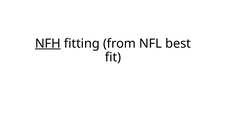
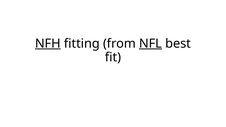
NFL underline: none -> present (151, 44)
